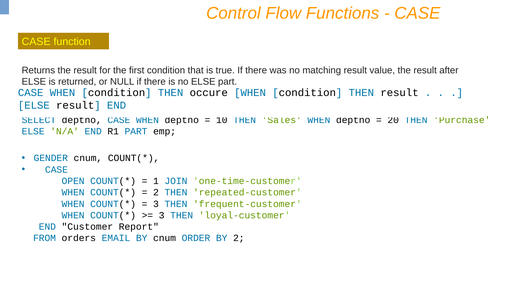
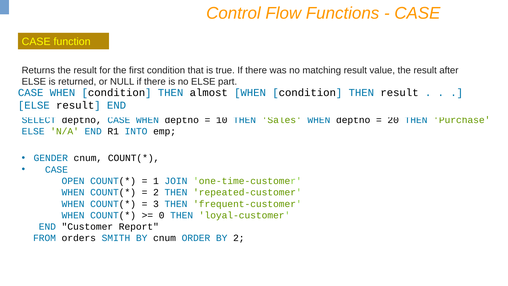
occure: occure -> almost (209, 93)
R1 PART: PART -> INTO (136, 131)
3: 3 -> 0 (162, 215)
EMAIL: EMAIL -> SMITH (116, 238)
